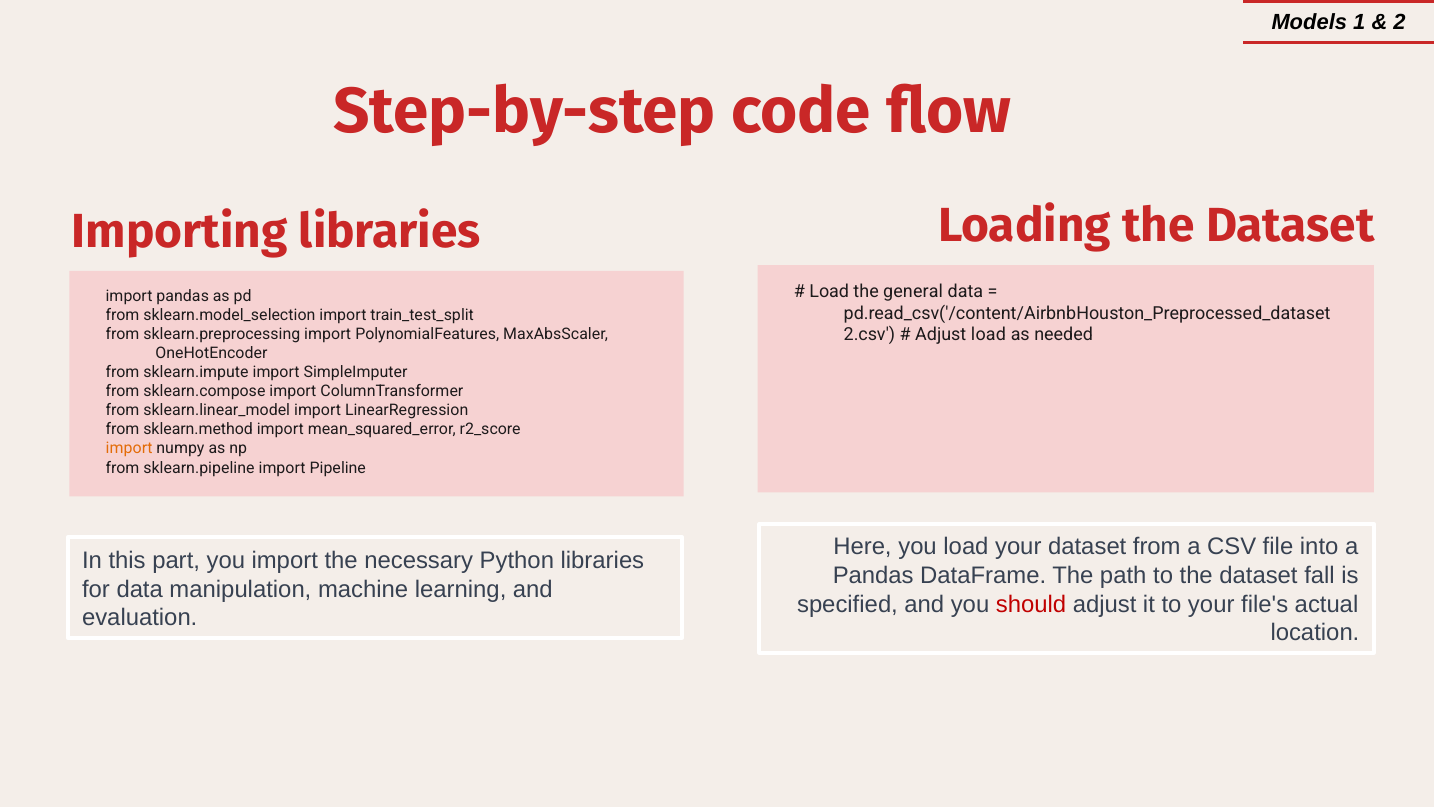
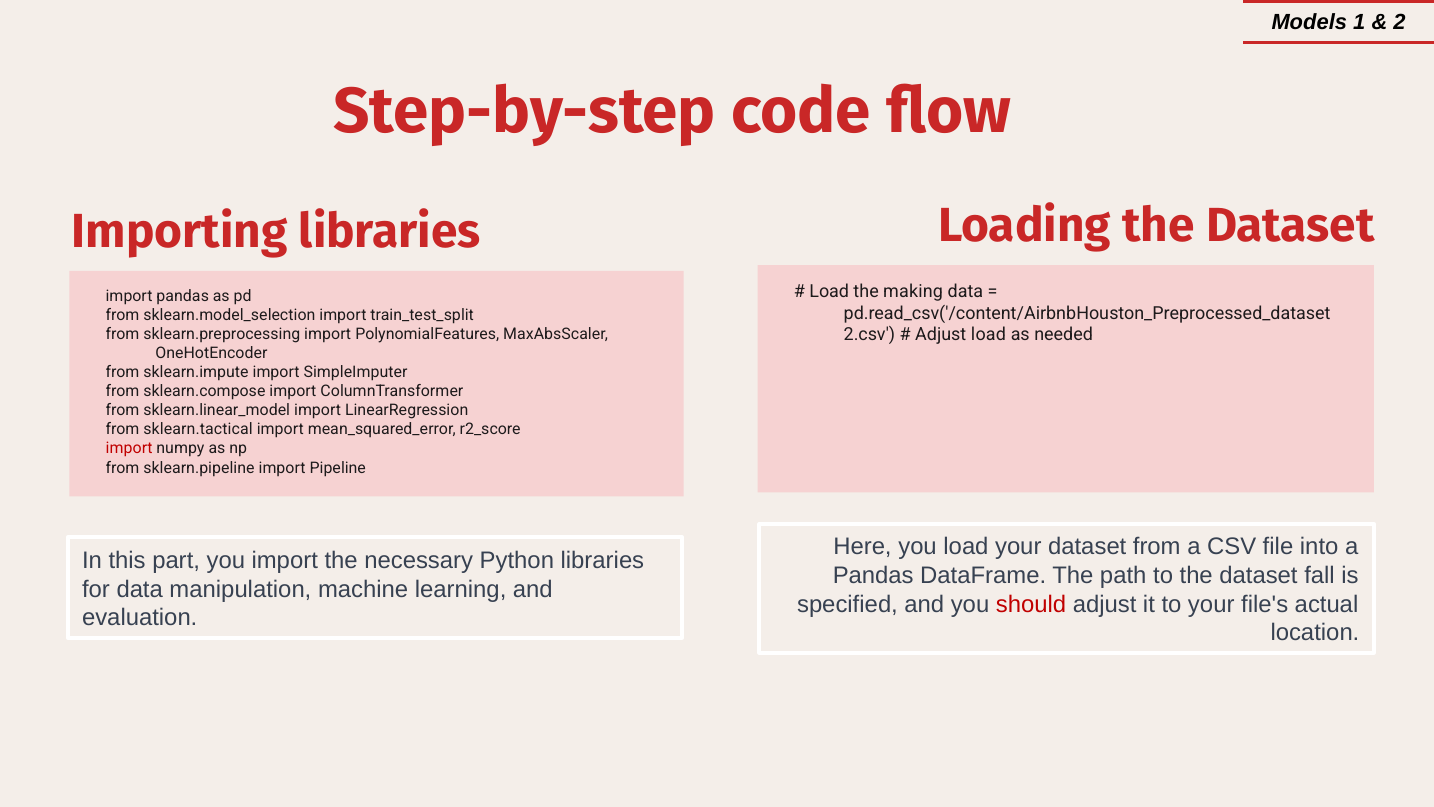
general: general -> making (913, 291)
sklearn.method: sklearn.method -> sklearn.tactical (198, 429)
import colour: orange -> red (129, 449)
